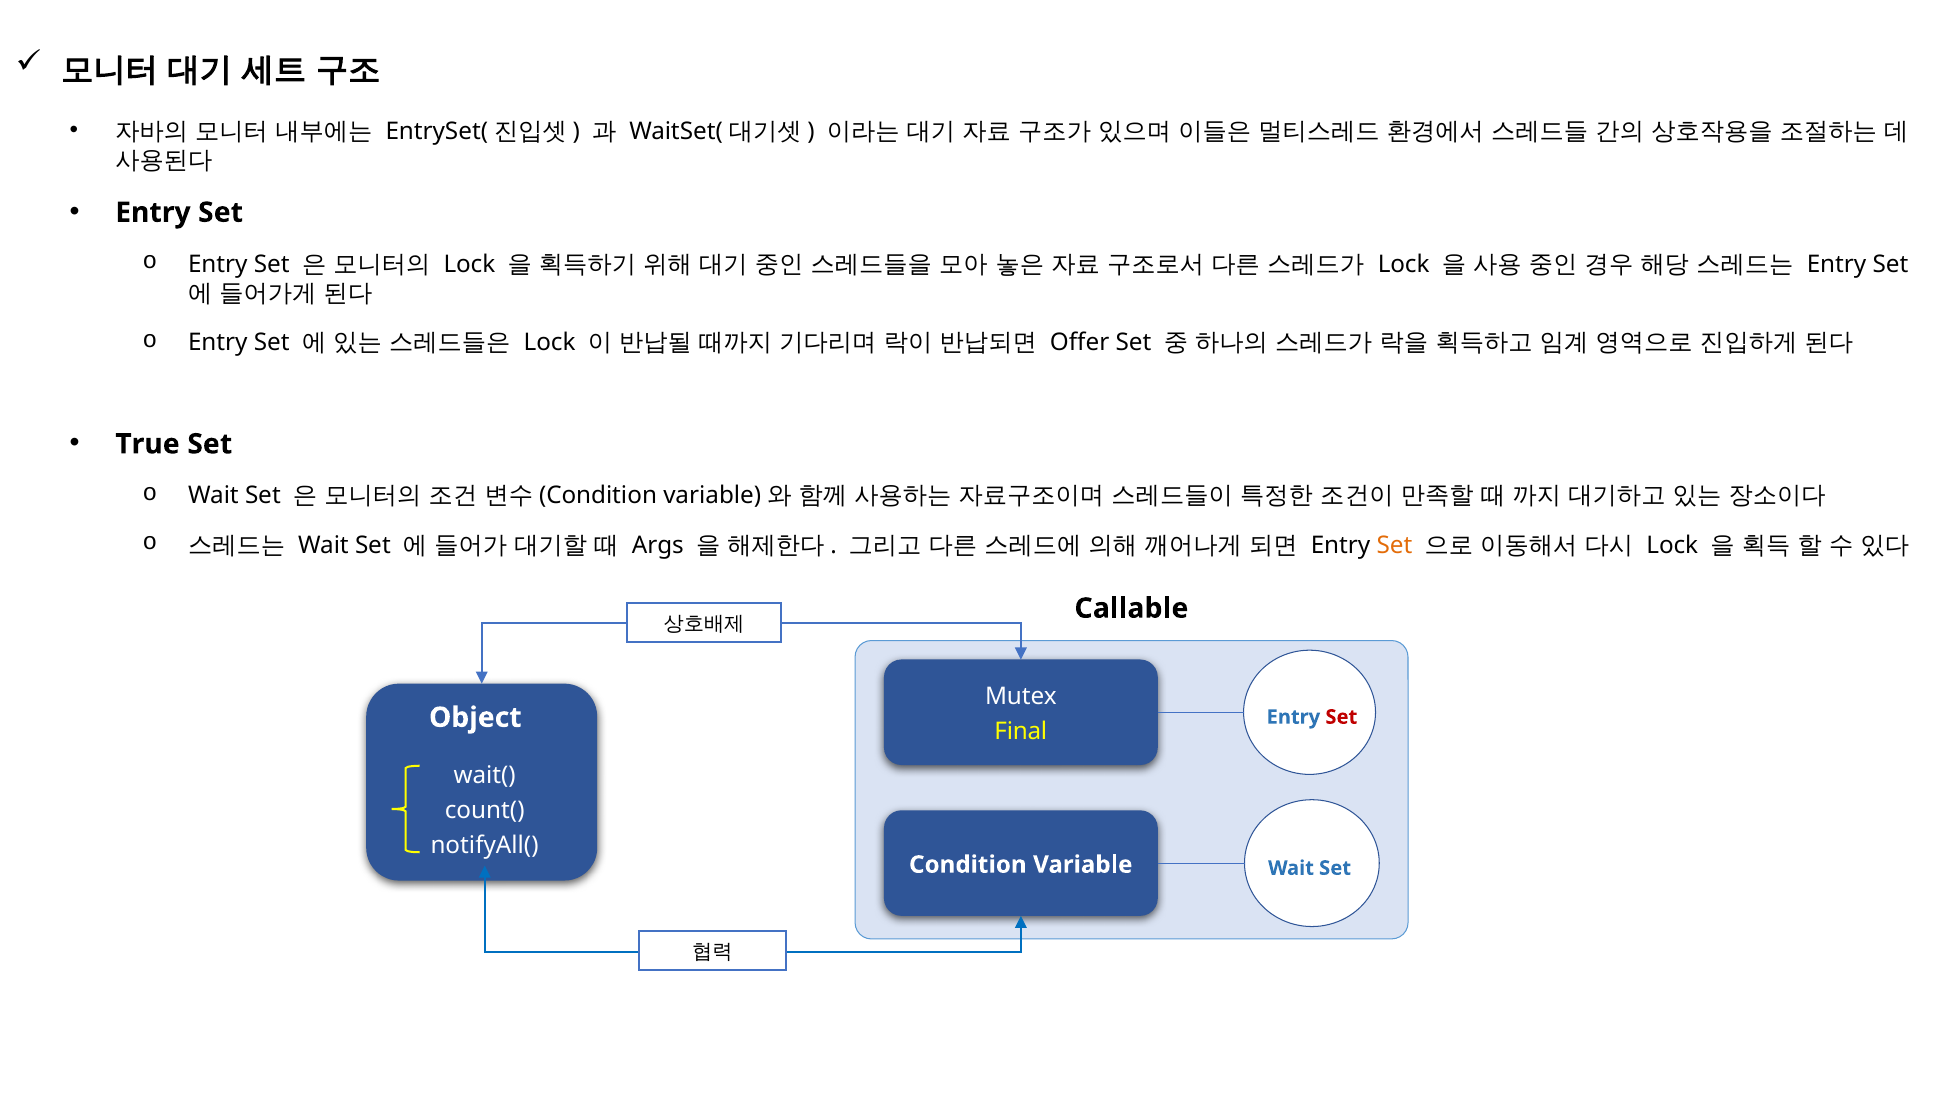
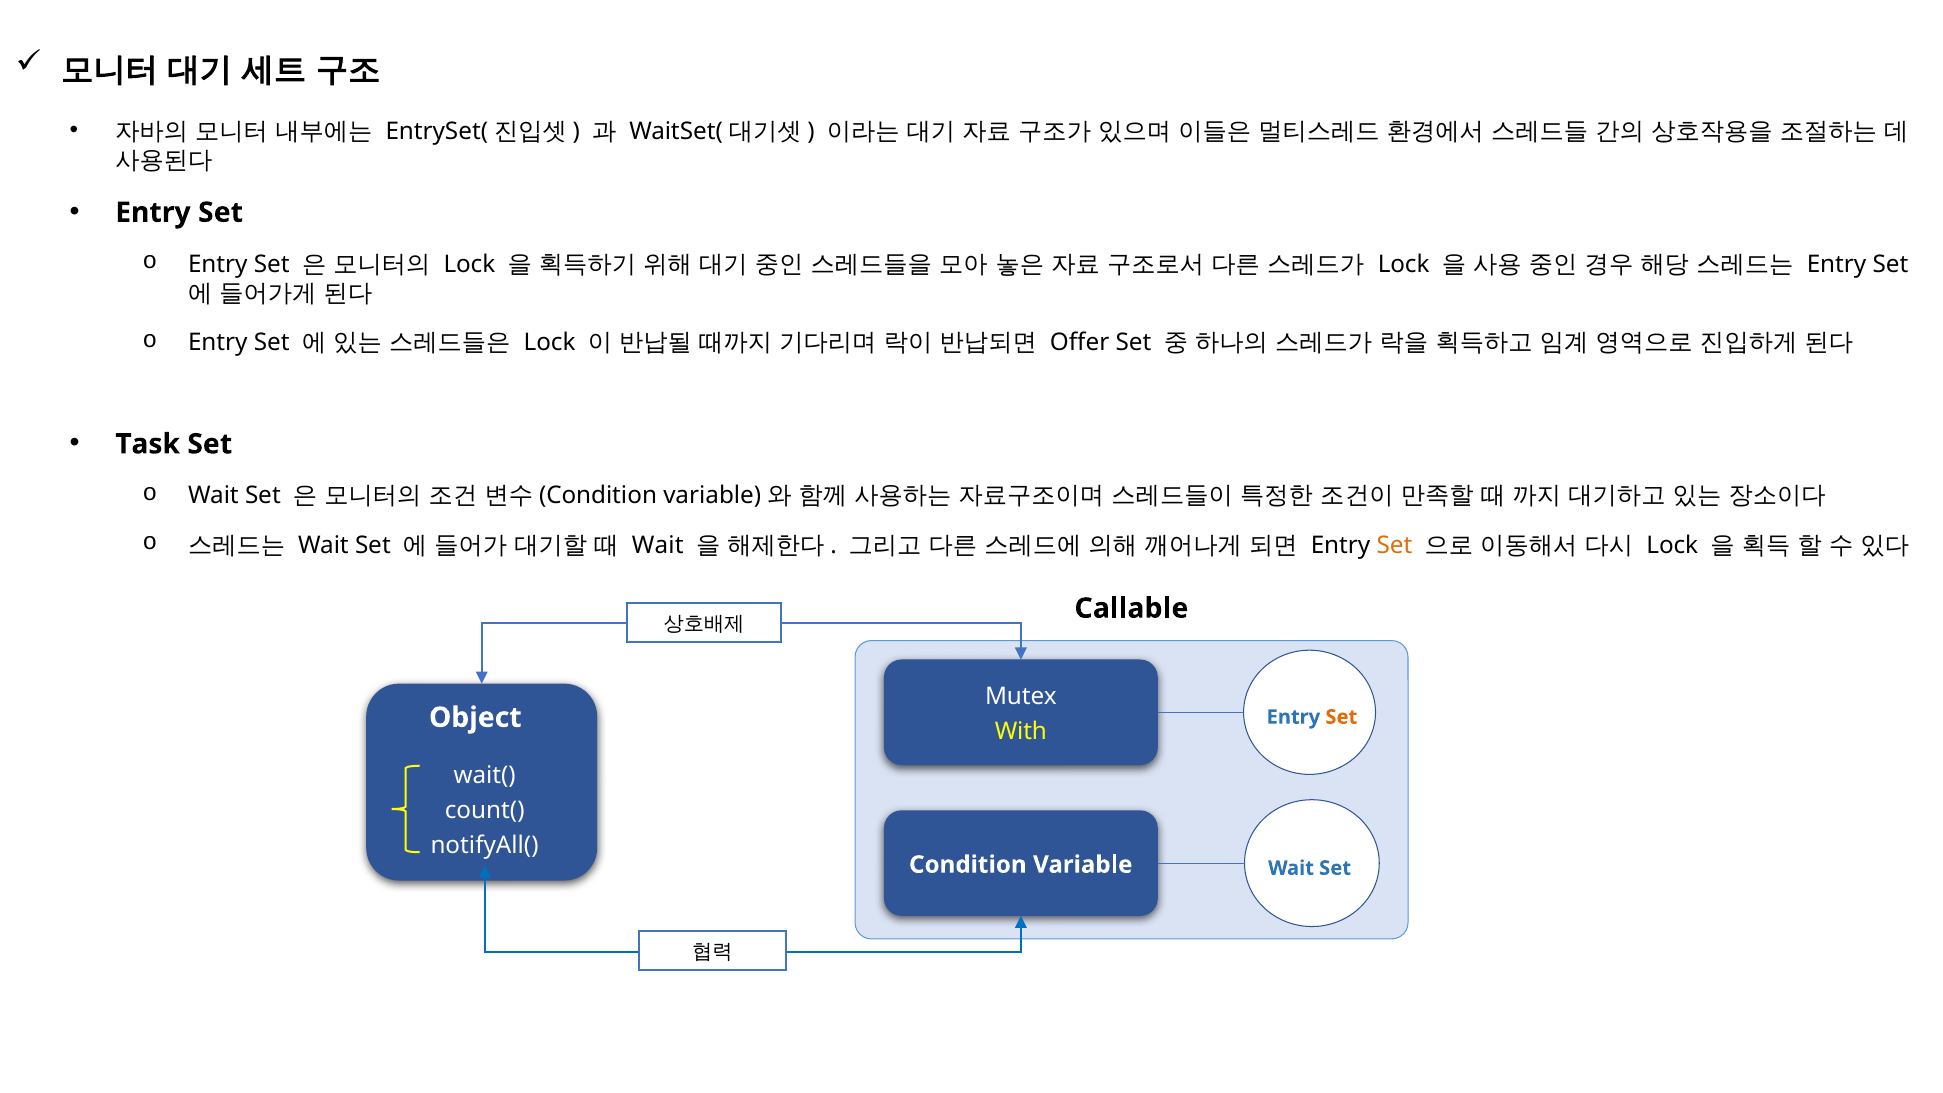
True: True -> Task (148, 444)
Args: Args -> Wait (658, 545)
Set colour: red -> orange (1341, 717)
Final: Final -> With (1021, 731)
